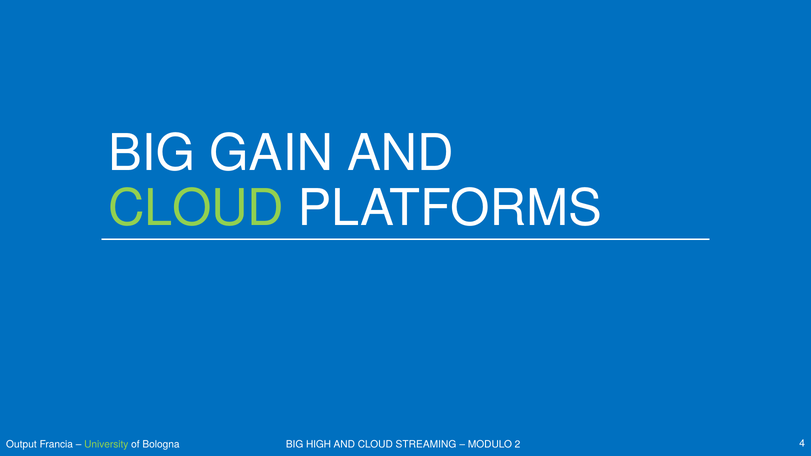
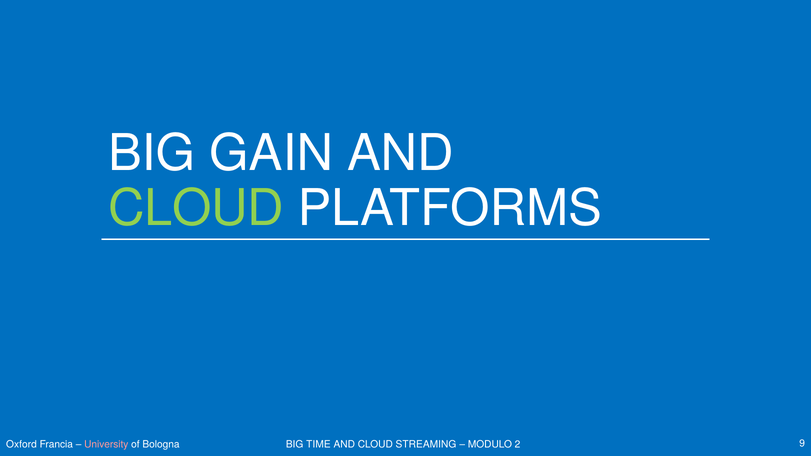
Output: Output -> Oxford (21, 445)
University colour: light green -> pink (106, 445)
HIGH: HIGH -> TIME (318, 445)
4: 4 -> 9 (802, 444)
